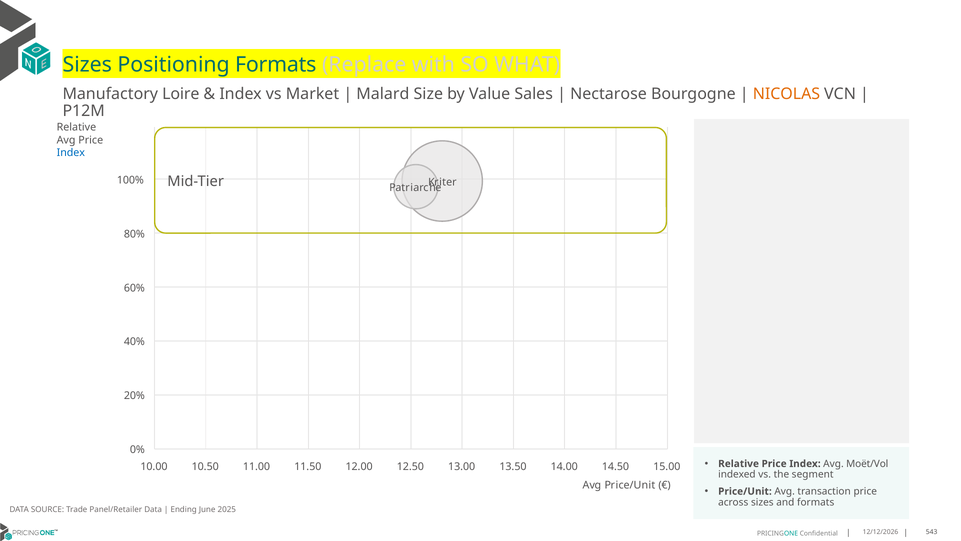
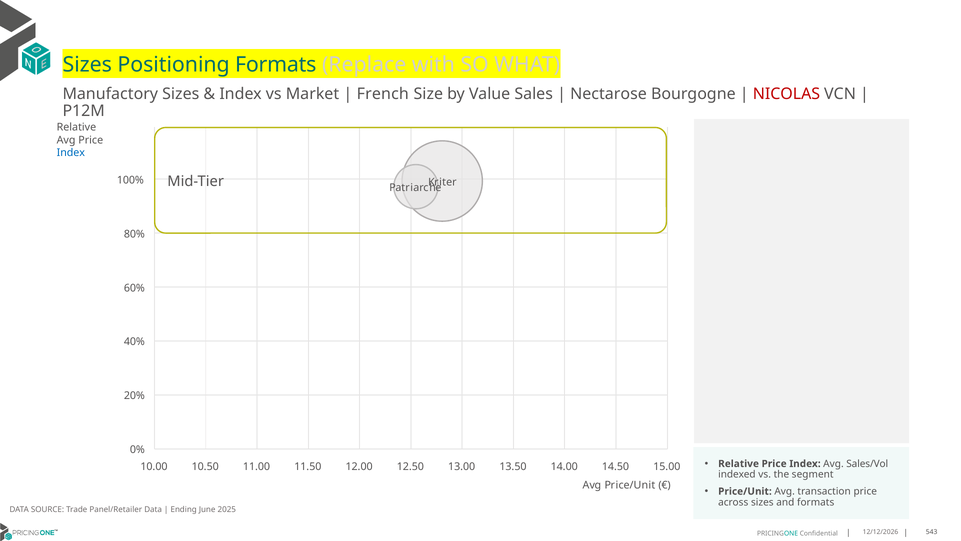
Manufactory Loire: Loire -> Sizes (181, 94)
Malard: Malard -> French (383, 94)
NICOLAS colour: orange -> red (786, 94)
Moët/Vol: Moët/Vol -> Sales/Vol (867, 463)
